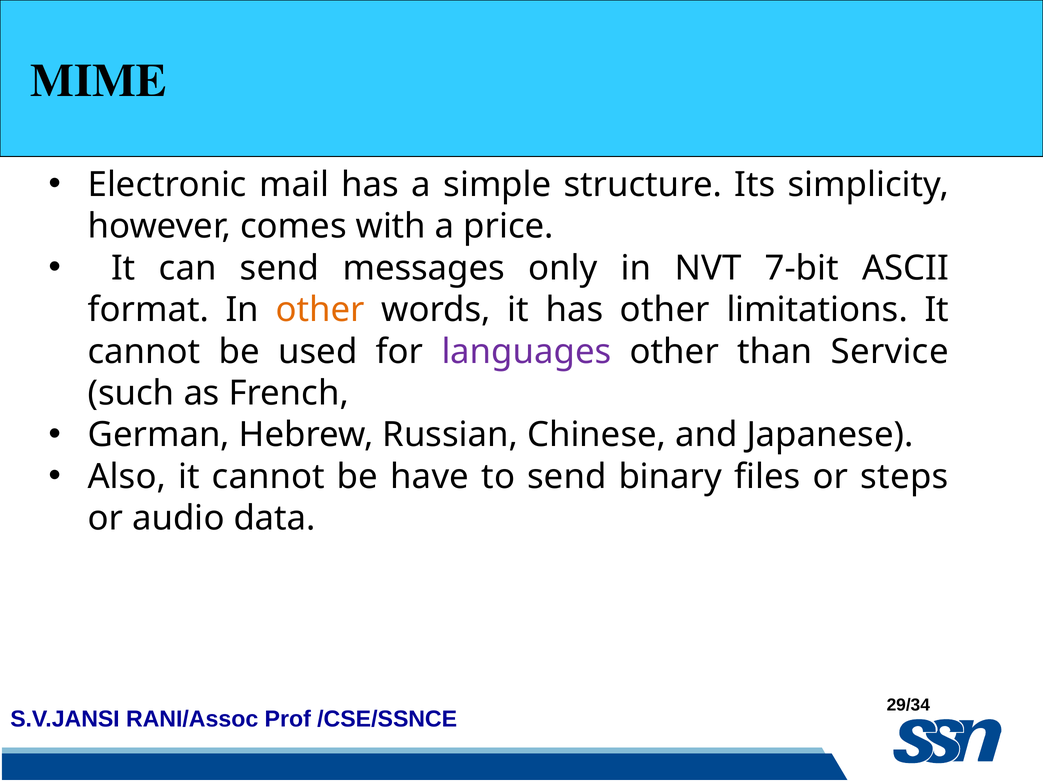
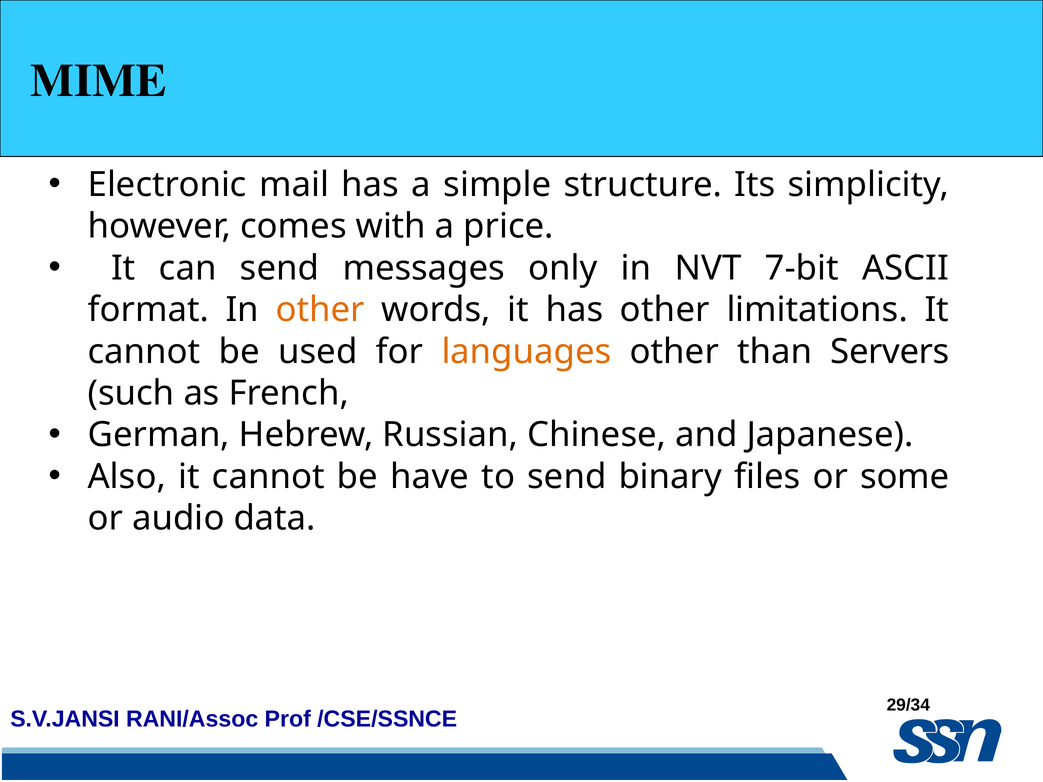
languages colour: purple -> orange (526, 352)
Service: Service -> Servers (890, 352)
steps: steps -> some (905, 477)
